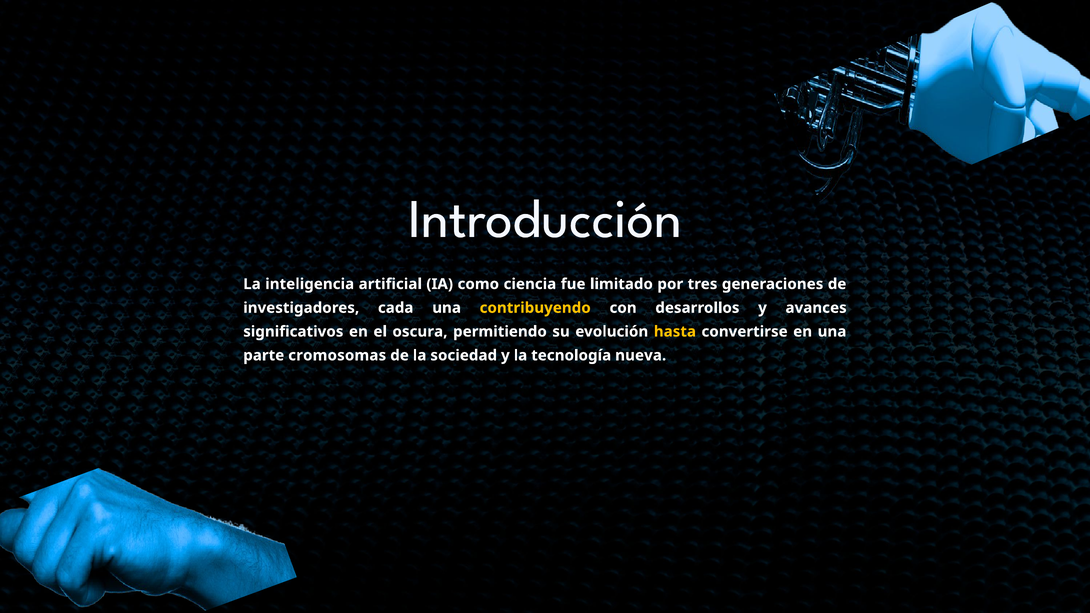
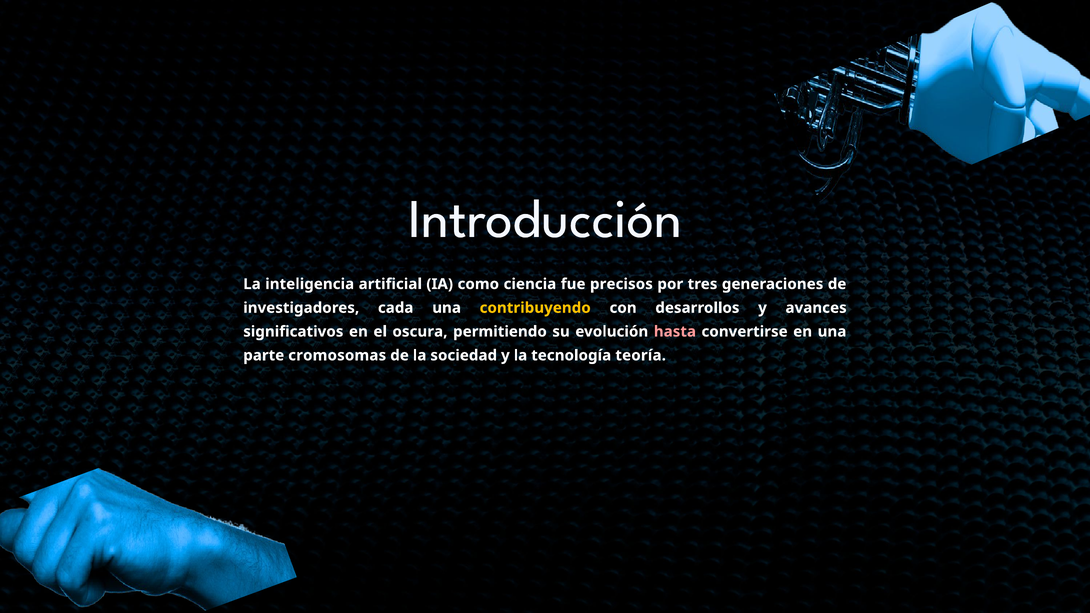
limitado: limitado -> precisos (621, 284)
hasta colour: yellow -> pink (675, 332)
nueva: nueva -> teoría (641, 355)
